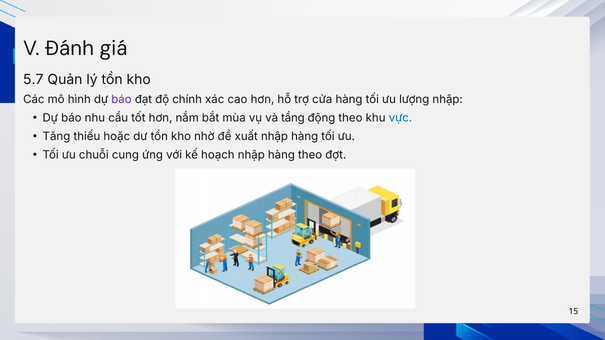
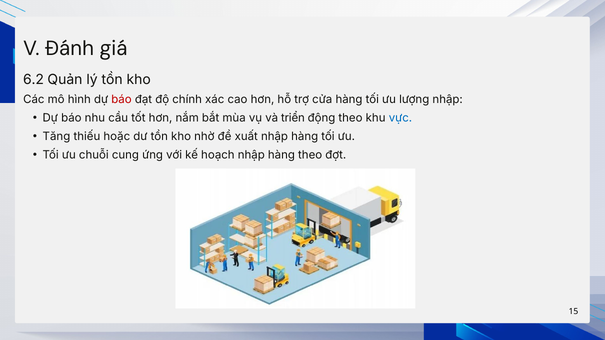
5.7: 5.7 -> 6.2 (33, 80)
báo colour: purple -> red (121, 100)
tầng: tầng -> triển (293, 118)
